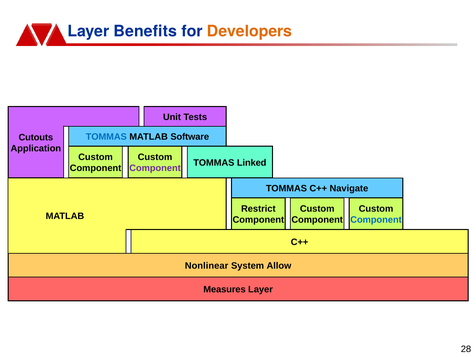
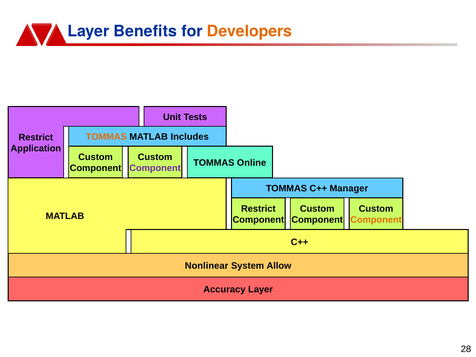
TOMMAS colour: blue -> orange (106, 137)
Software: Software -> Includes (190, 137)
Cutouts: Cutouts -> Restrict (36, 137)
Linked: Linked -> Online (252, 163)
Navigate: Navigate -> Manager (349, 188)
Component colour: blue -> orange (376, 220)
Measures: Measures -> Accuracy (224, 290)
